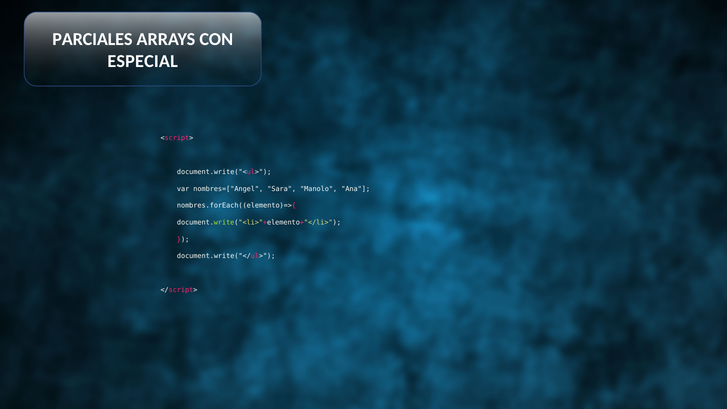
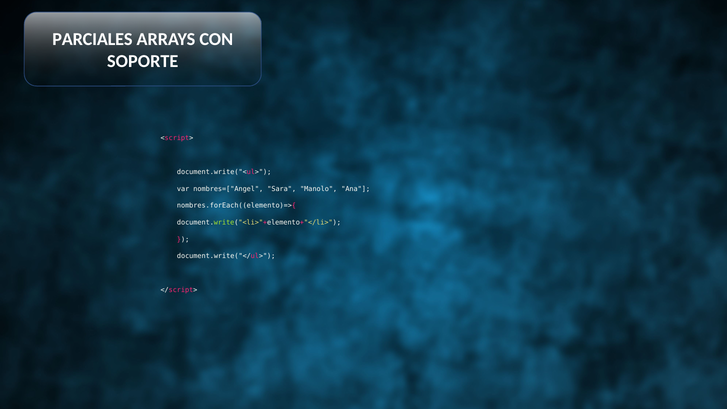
ESPECIAL: ESPECIAL -> SOPORTE (143, 61)
